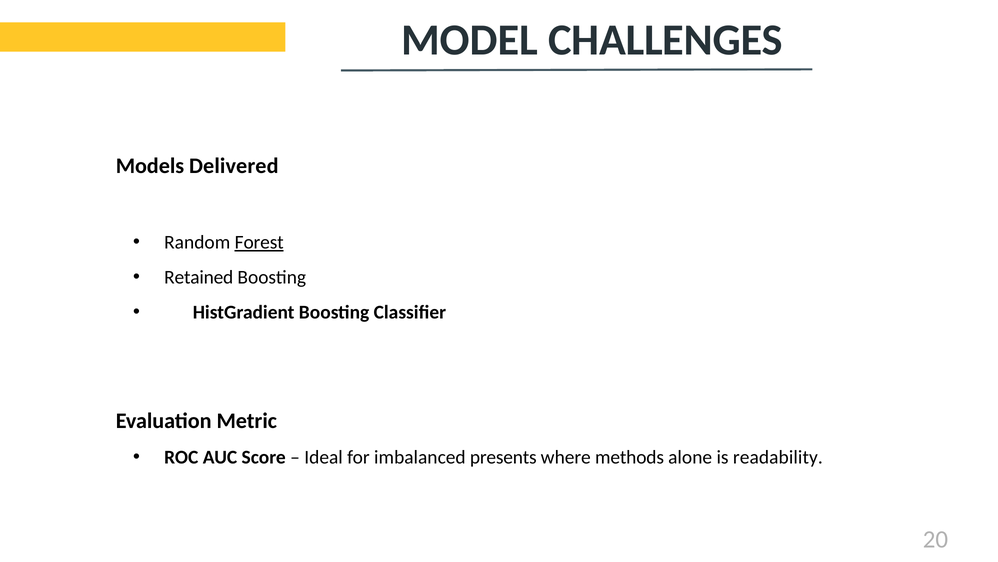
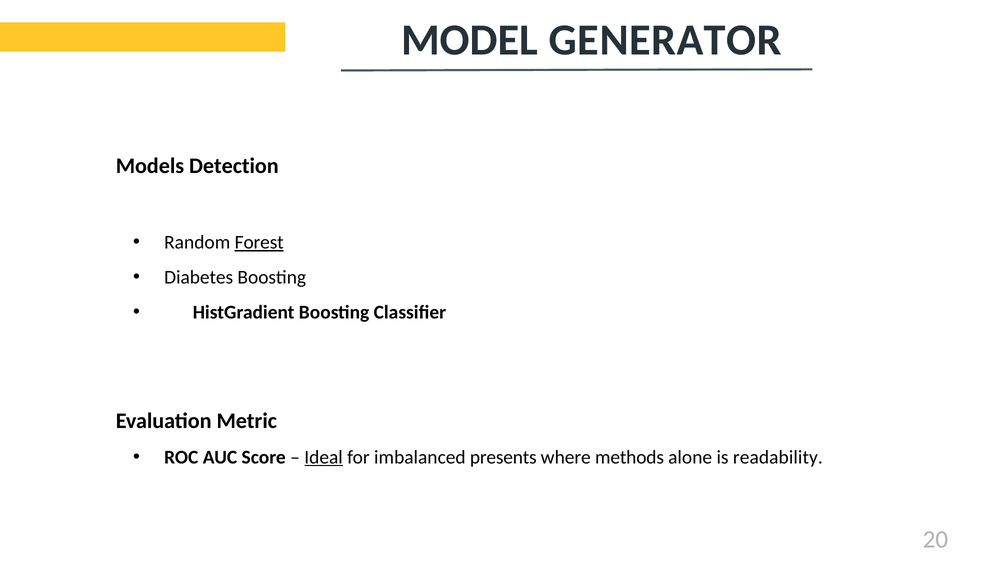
CHALLENGES: CHALLENGES -> GENERATOR (665, 40)
Delivered: Delivered -> Detection (234, 166)
Retained: Retained -> Diabetes (199, 277)
Ideal underline: none -> present (324, 457)
